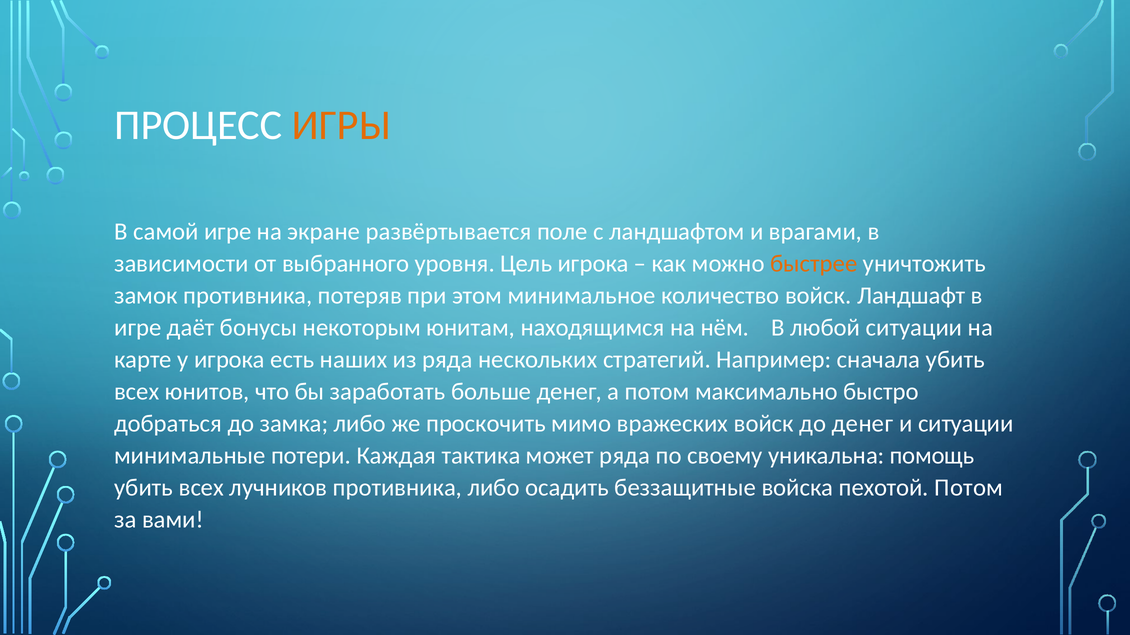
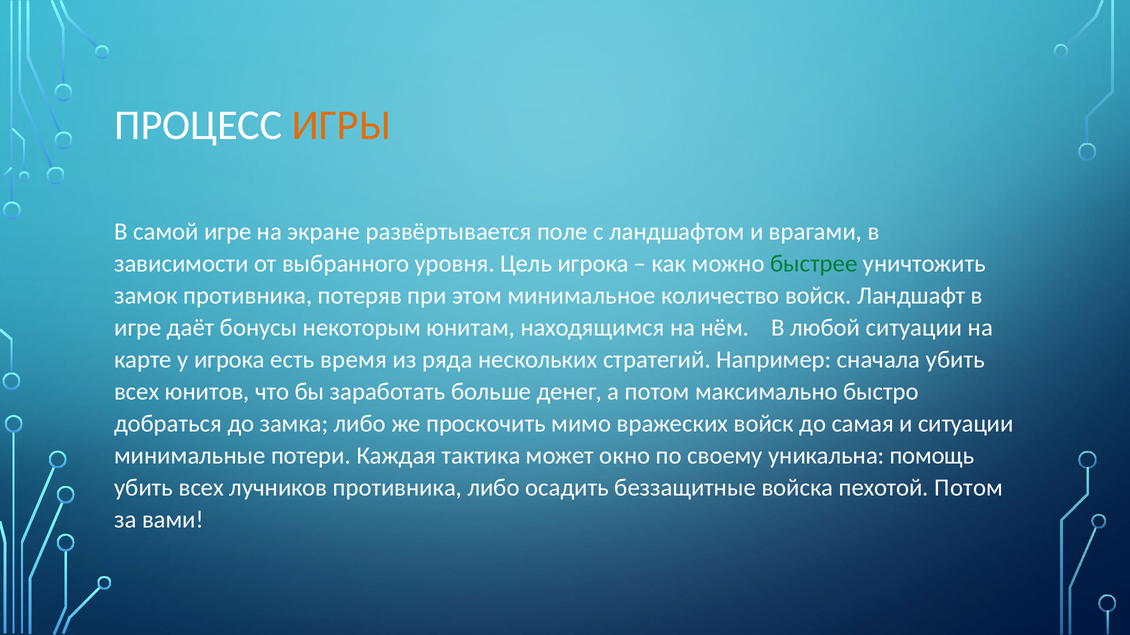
быстрее colour: orange -> green (814, 264)
наших: наших -> время (353, 360)
до денег: денег -> самая (863, 424)
может ряда: ряда -> окно (625, 456)
